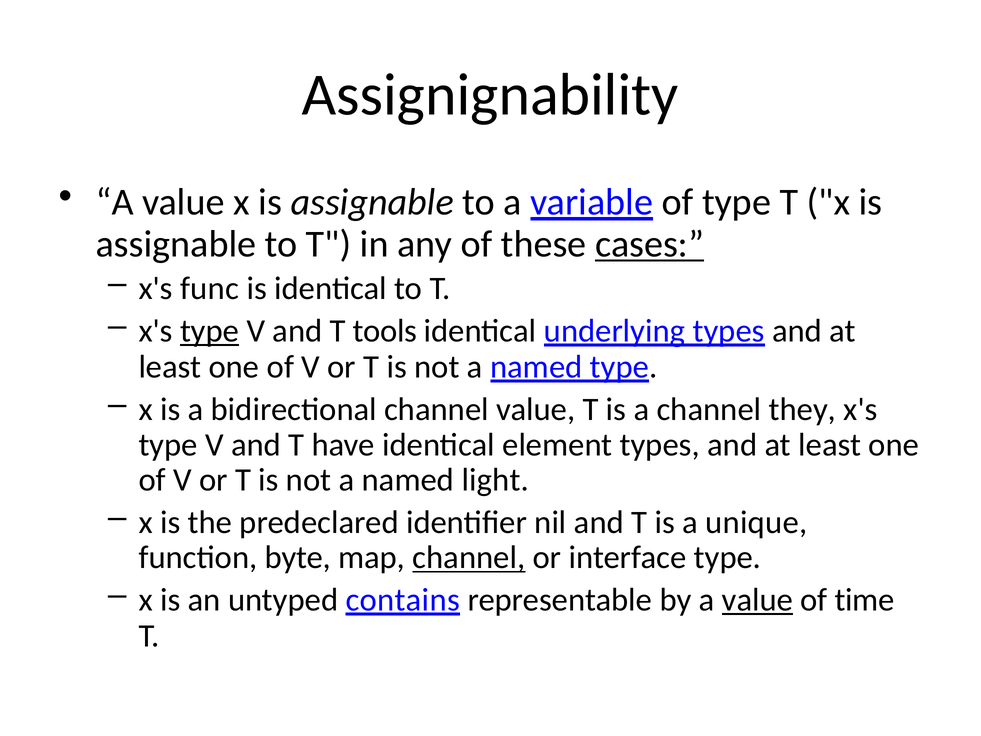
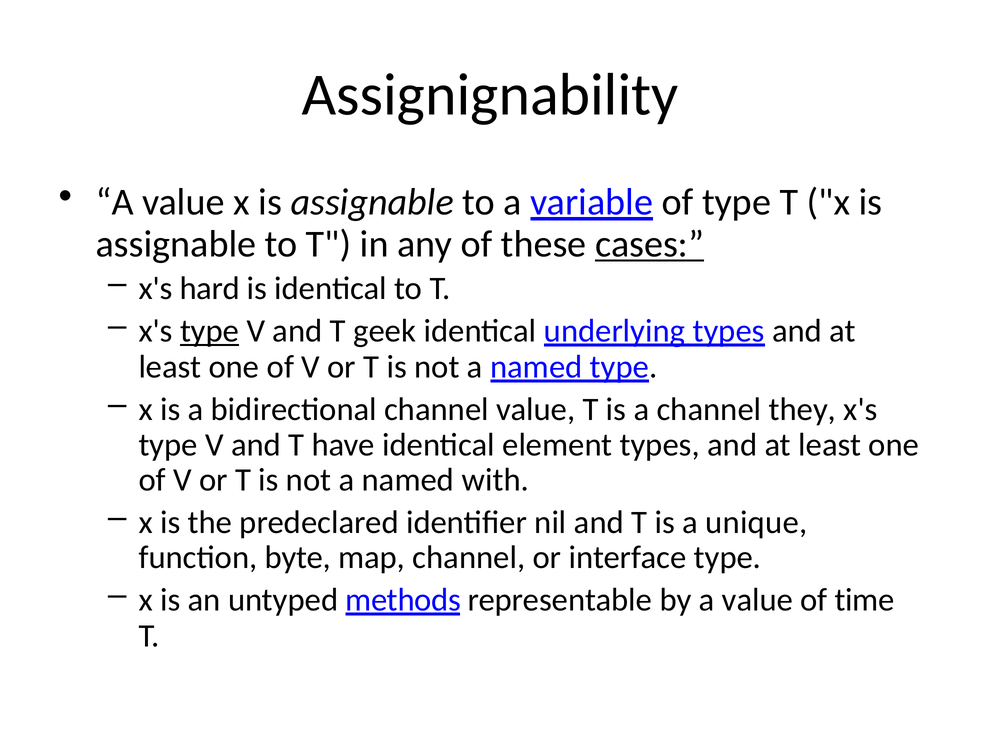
func: func -> hard (210, 289)
tools: tools -> geek (385, 331)
light: light -> with (495, 480)
channel underline: present -> none (469, 557)
contains: contains -> methods (403, 600)
value underline: present -> none (757, 600)
